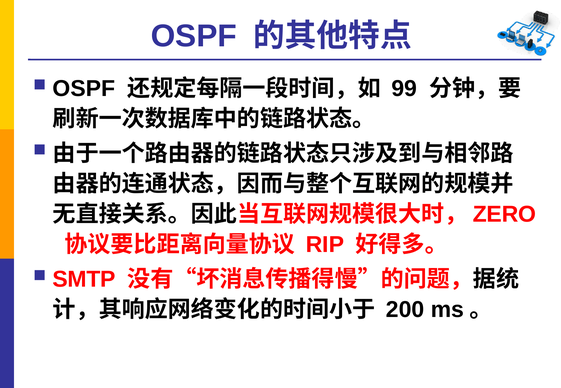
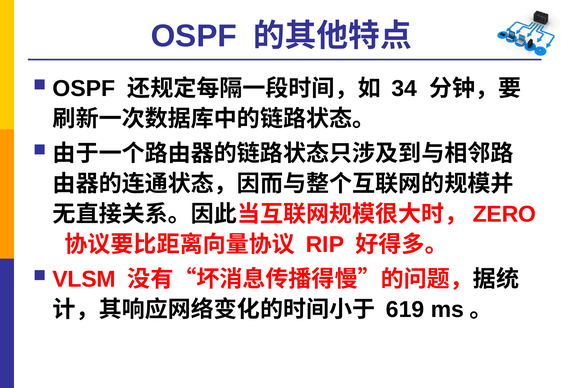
99: 99 -> 34 (404, 89)
SMTP: SMTP -> VLSM (84, 279)
200: 200 -> 619 (405, 310)
